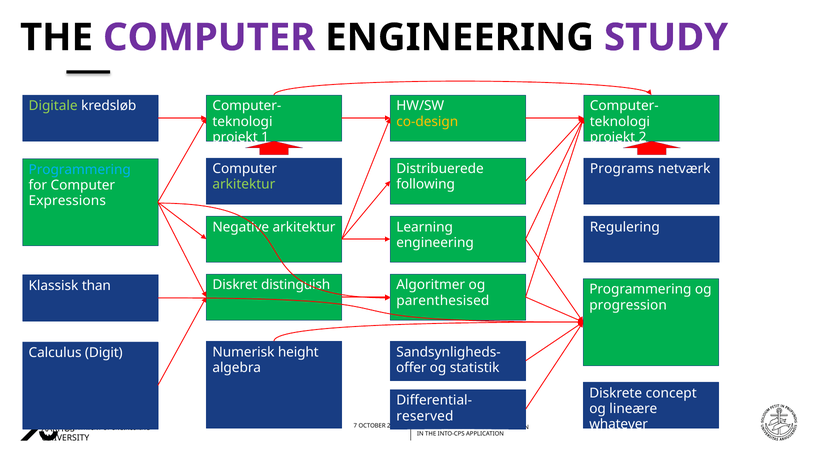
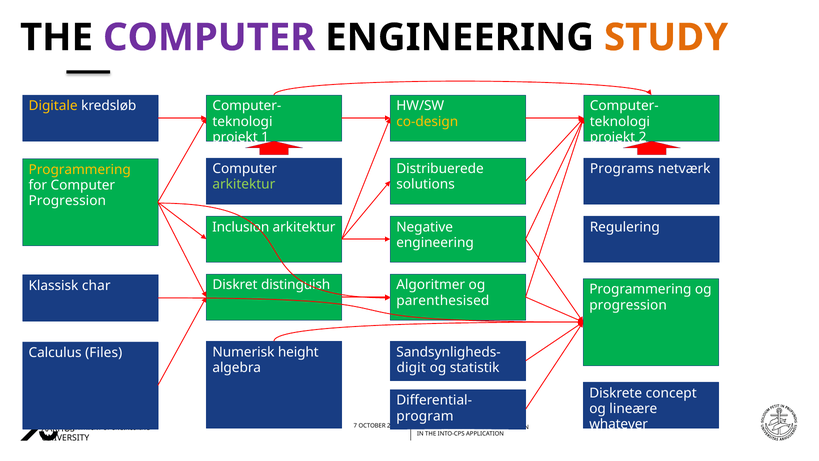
STUDY colour: purple -> orange (666, 37)
Digitale colour: light green -> yellow (53, 106)
Programmering colour: light blue -> yellow (80, 170)
following: following -> solutions (426, 184)
Expressions: Expressions -> Progression (67, 201)
Negative: Negative -> Inclusion (241, 227)
Learning: Learning -> Negative (425, 227)
than: than -> char (96, 286)
Digit: Digit -> Files (104, 353)
offer: offer -> digit (411, 367)
reserved: reserved -> program (425, 416)
